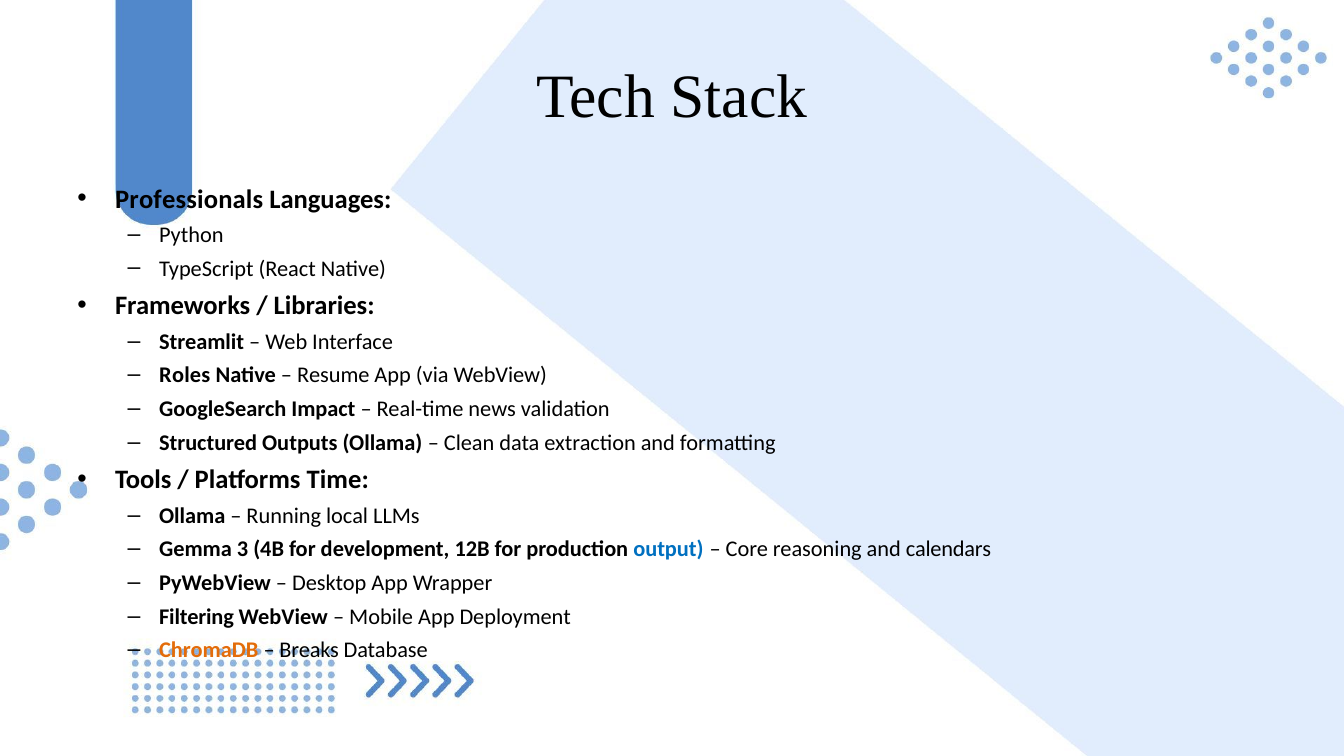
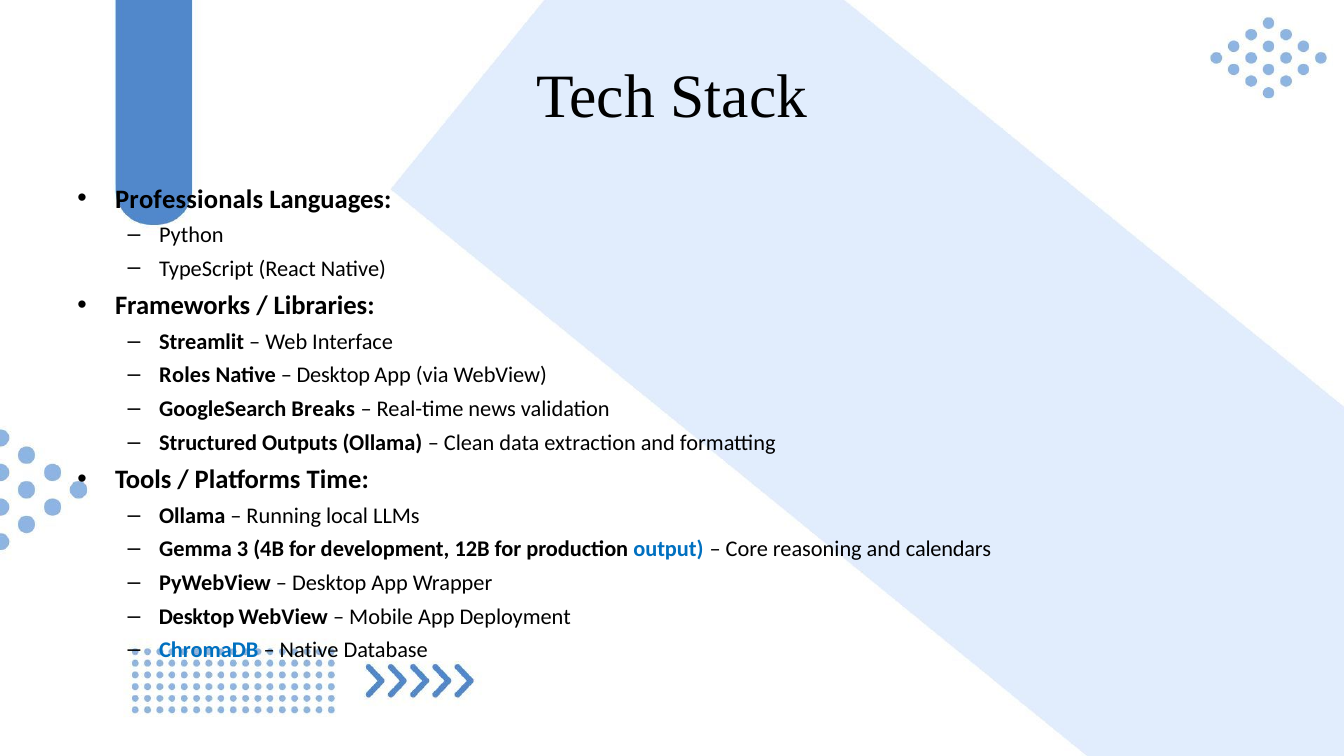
Resume: Resume -> Desktop (333, 376)
Impact: Impact -> Breaks (323, 409)
Filtering: Filtering -> Desktop (197, 617)
ChromaDB colour: orange -> blue (209, 650)
Breaks: Breaks -> Native (309, 650)
